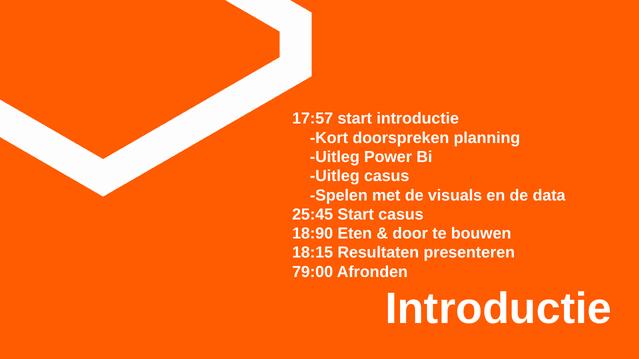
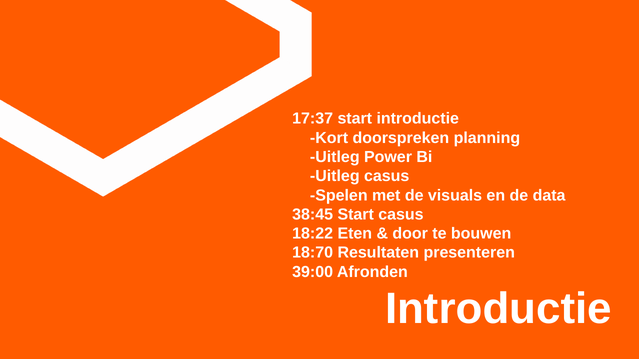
17:57: 17:57 -> 17:37 (313, 119)
25:45: 25:45 -> 38:45 (313, 215)
18:90: 18:90 -> 18:22 (313, 234)
18:15: 18:15 -> 18:70 (313, 253)
79:00: 79:00 -> 39:00 (313, 272)
